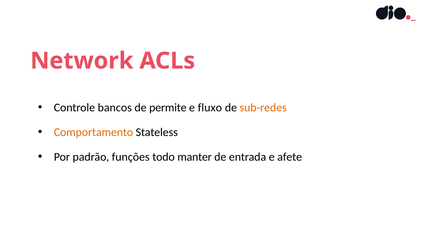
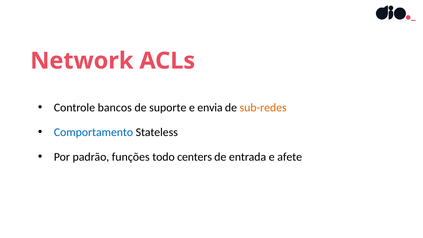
permite: permite -> suporte (168, 108)
fluxo: fluxo -> envia (210, 108)
Comportamento colour: orange -> blue (93, 132)
manter: manter -> centers (195, 157)
